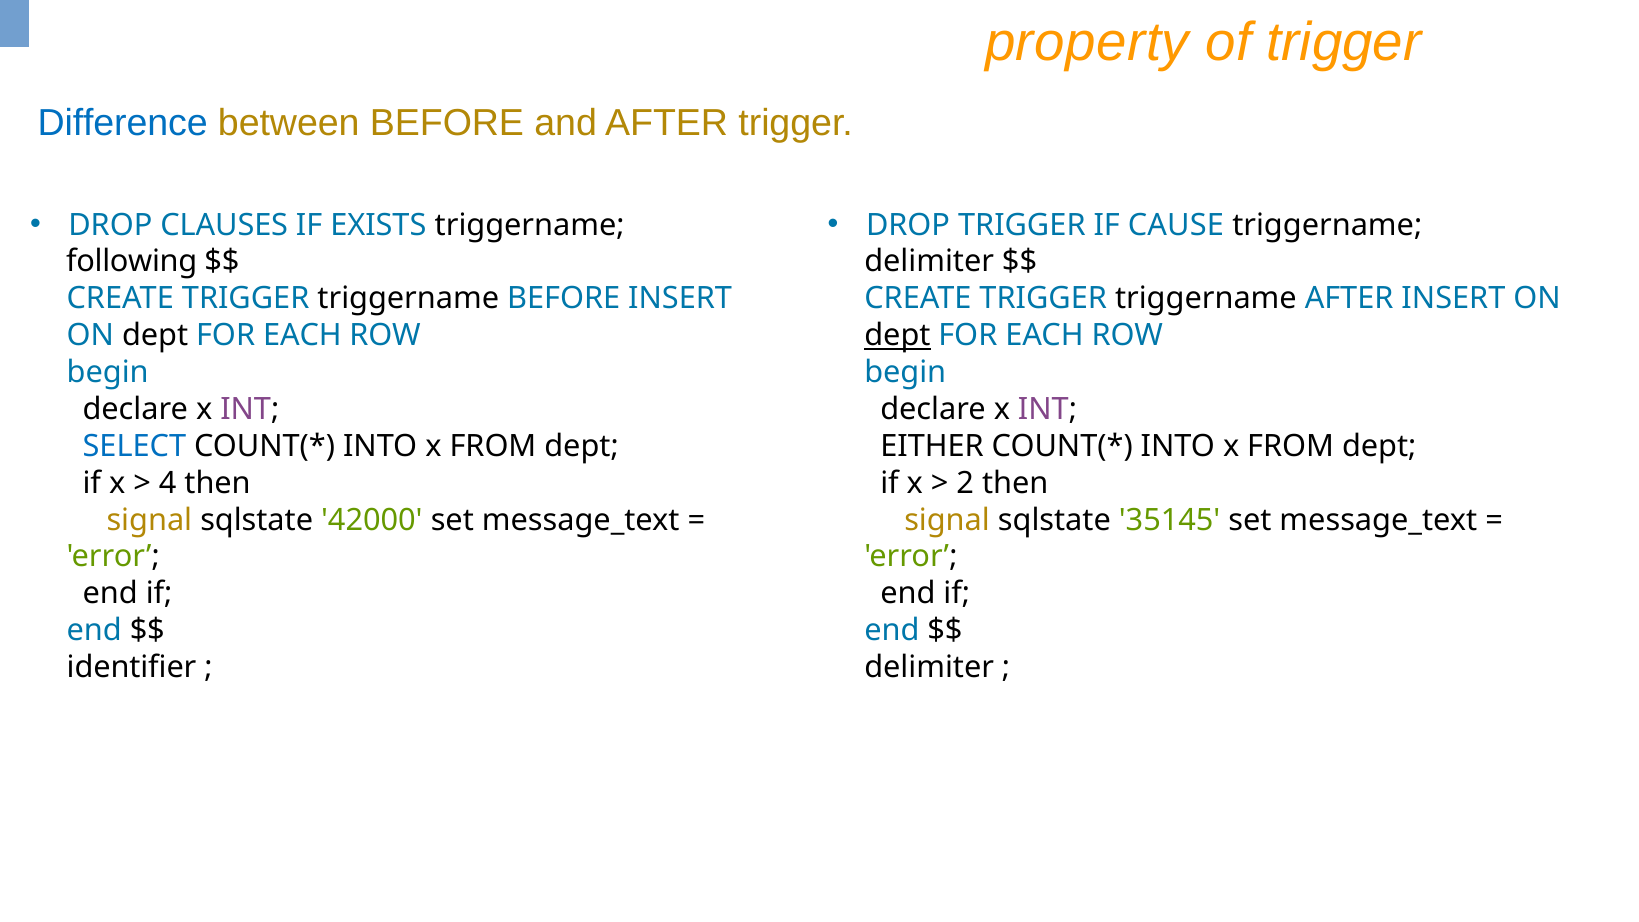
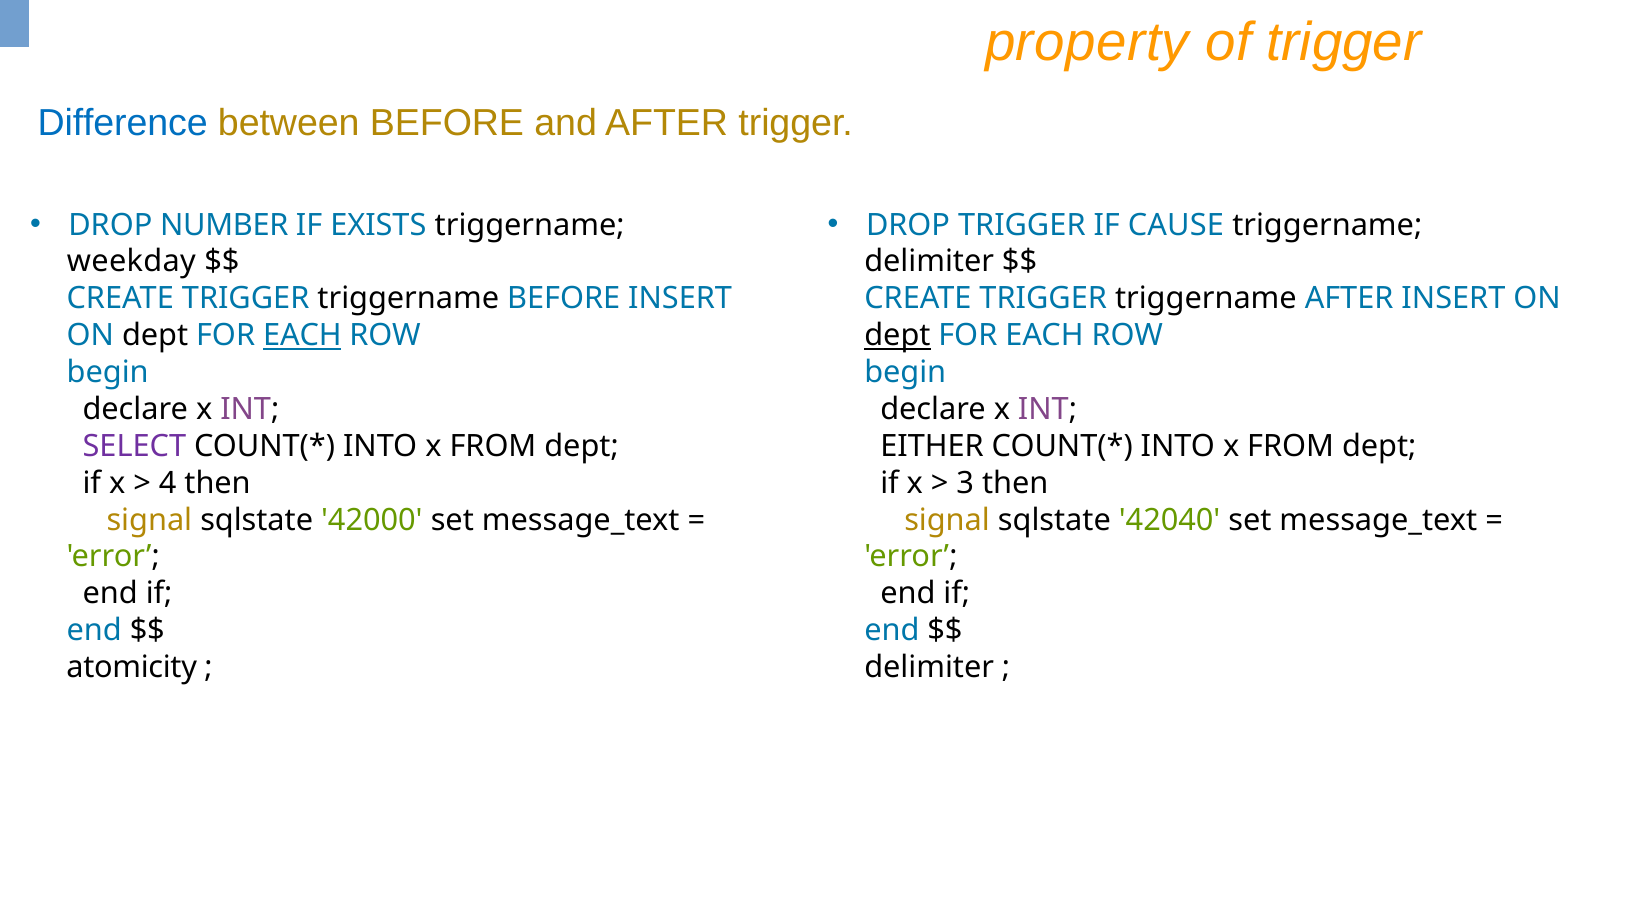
CLAUSES: CLAUSES -> NUMBER (224, 225)
following: following -> weekday (131, 262)
EACH underline: none -> present (302, 335)
SELECT colour: blue -> purple (134, 446)
2: 2 -> 3 (965, 483)
35145: 35145 -> 42040 (1170, 520)
identifier: identifier -> atomicity (132, 667)
